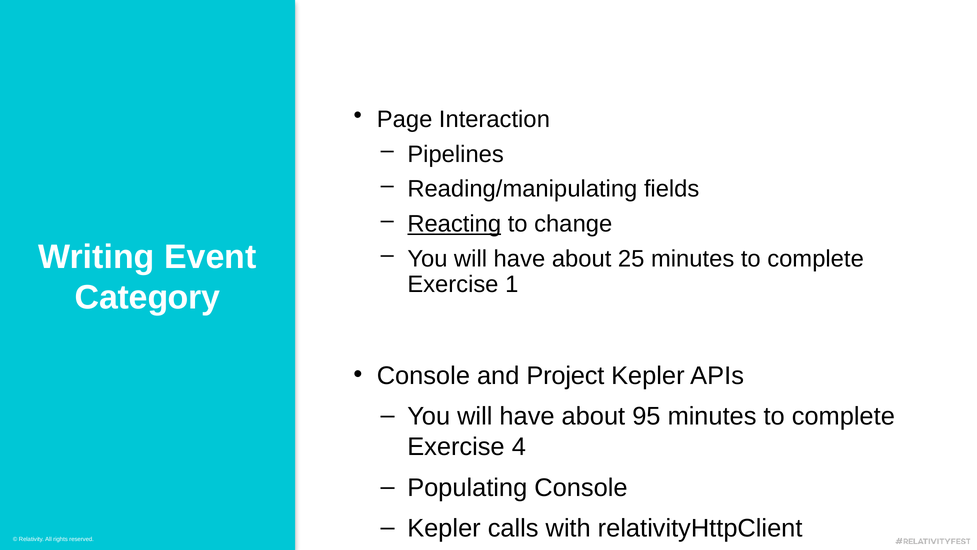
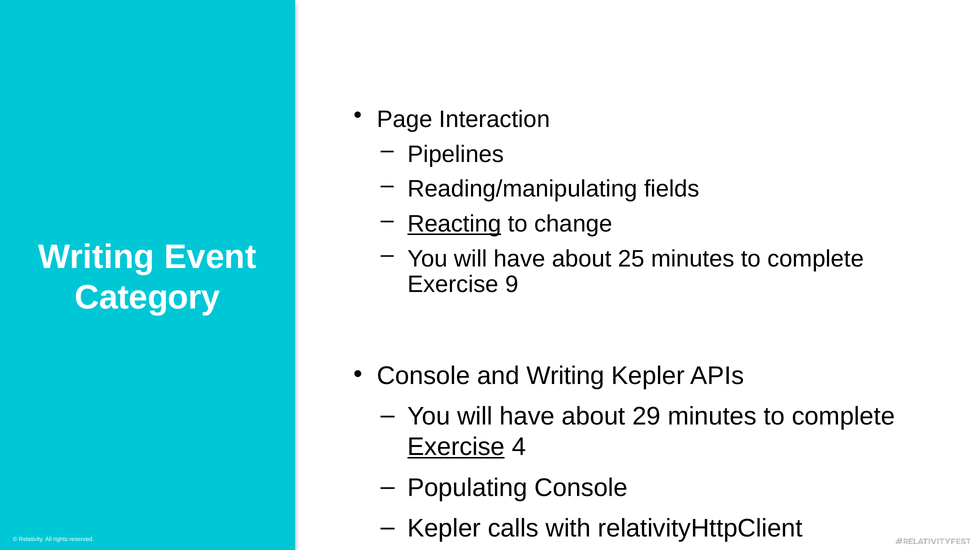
1: 1 -> 9 (512, 284)
and Project: Project -> Writing (565, 375)
95: 95 -> 29 (646, 416)
Exercise underline: none -> present (456, 447)
